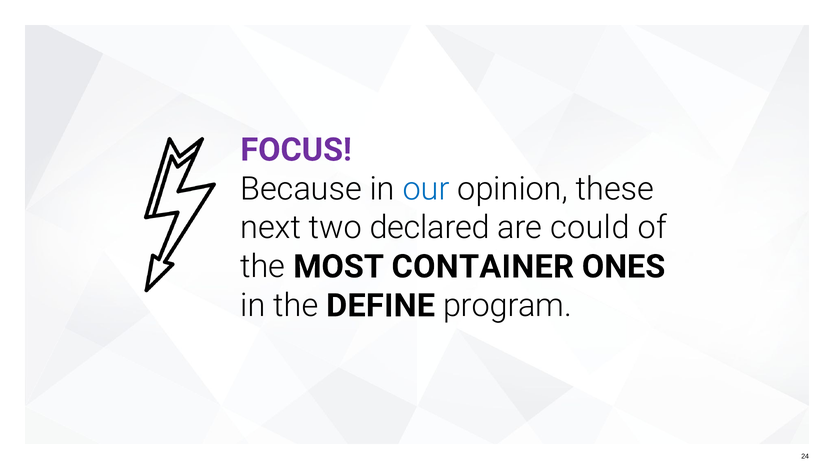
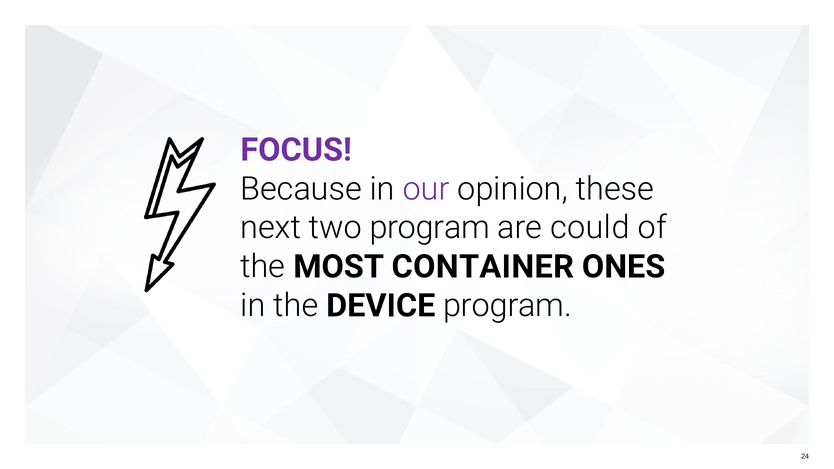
our colour: blue -> purple (426, 189)
two declared: declared -> program (430, 228)
DEFINE: DEFINE -> DEVICE (381, 306)
